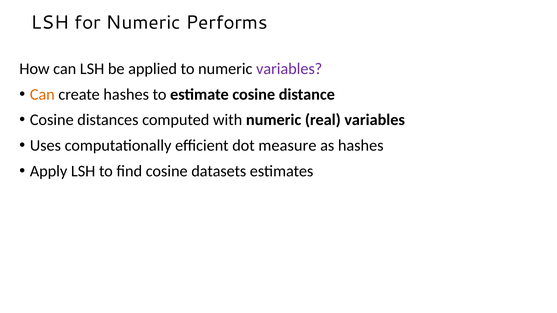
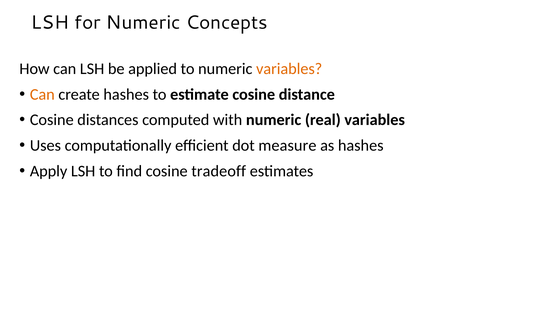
Performs: Performs -> Concepts (227, 22)
variables colour: purple -> orange (289, 69)
datasets: datasets -> tradeoff (219, 171)
